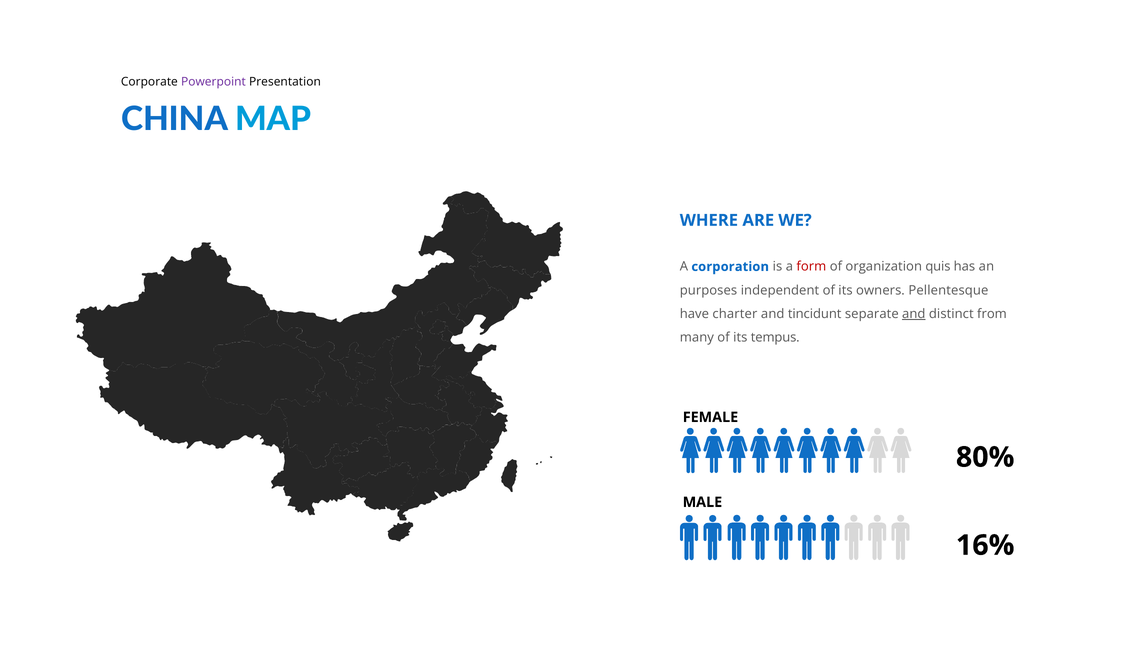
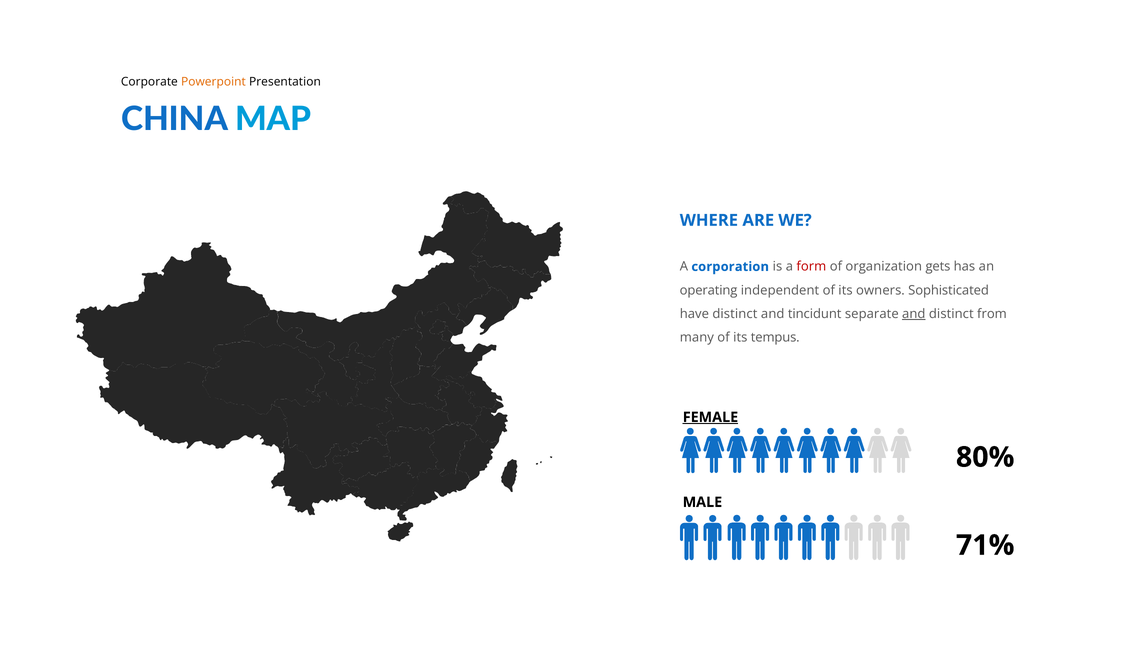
Powerpoint colour: purple -> orange (213, 82)
quis: quis -> gets (938, 267)
purposes: purposes -> operating (709, 290)
Pellentesque: Pellentesque -> Sophisticated (949, 290)
have charter: charter -> distinct (735, 314)
FEMALE underline: none -> present (710, 417)
16%: 16% -> 71% (985, 546)
